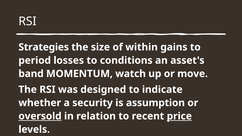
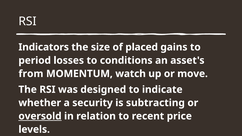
Strategies: Strategies -> Indicators (44, 47)
within: within -> placed (142, 47)
band: band -> from (31, 74)
assumption: assumption -> subtracting (155, 103)
price underline: present -> none (179, 116)
